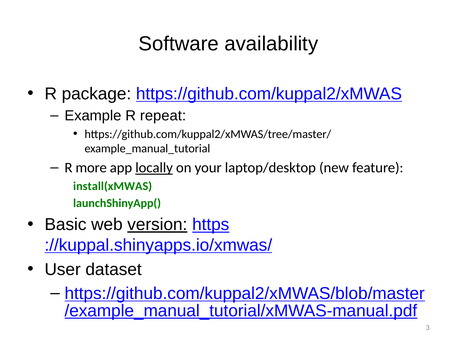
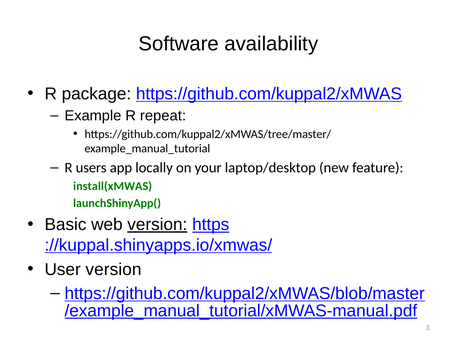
more: more -> users (91, 168)
locally underline: present -> none (154, 168)
User dataset: dataset -> version (113, 269)
